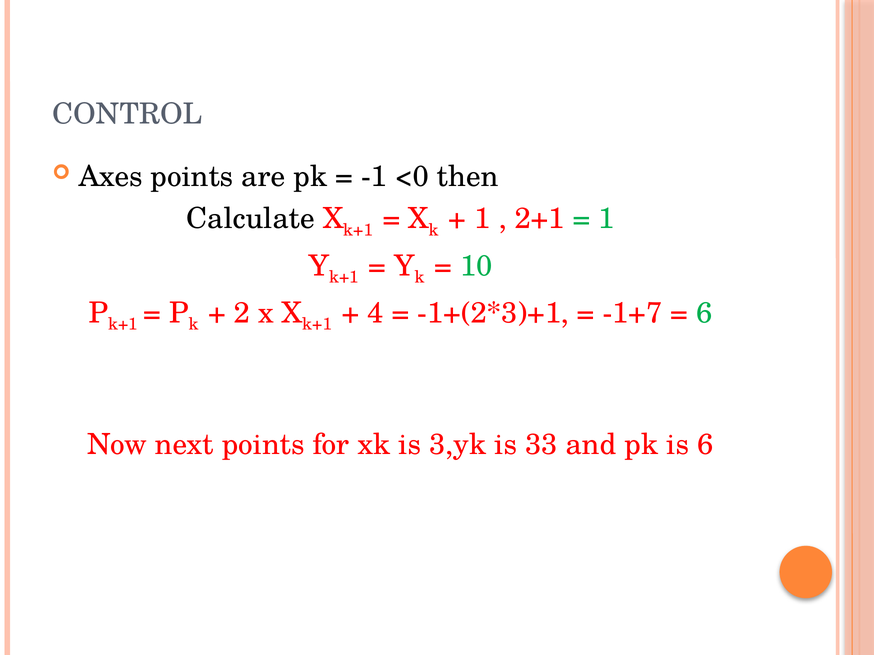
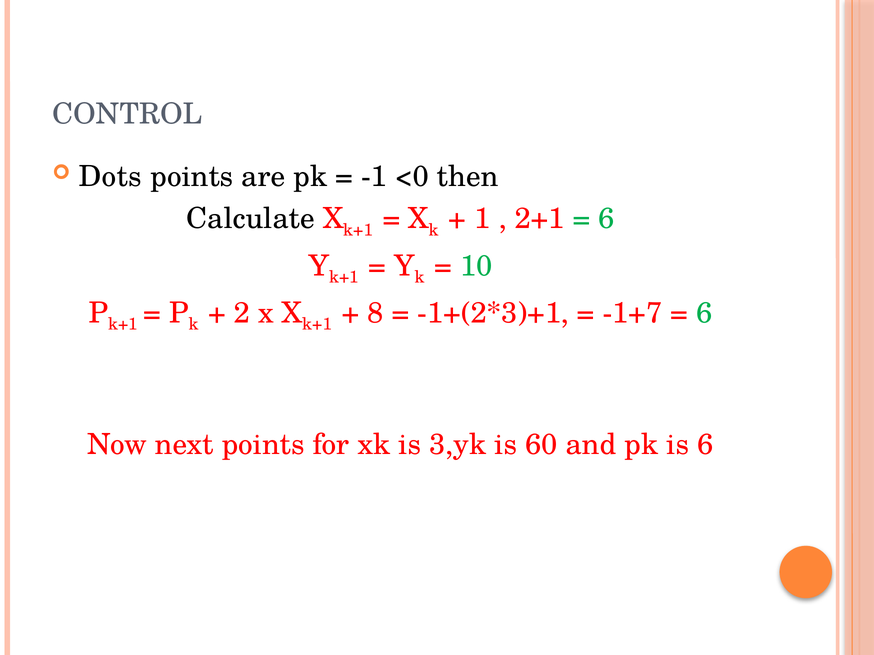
Axes: Axes -> Dots (110, 177)
1: 1 -> 6 (607, 219)
4: 4 -> 8 (376, 313)
33: 33 -> 60 (541, 445)
